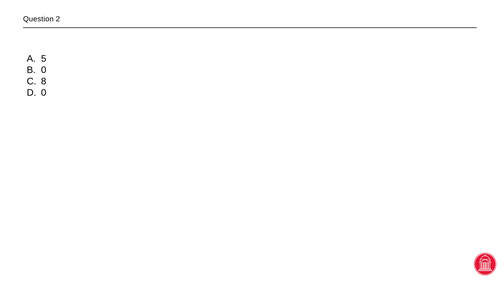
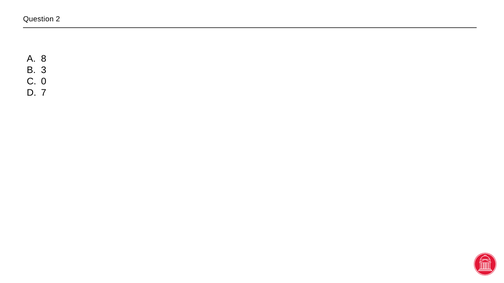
5: 5 -> 8 (44, 59)
0: 0 -> 3 (44, 70)
8: 8 -> 0 (44, 82)
0: 0 -> 7 (44, 93)
